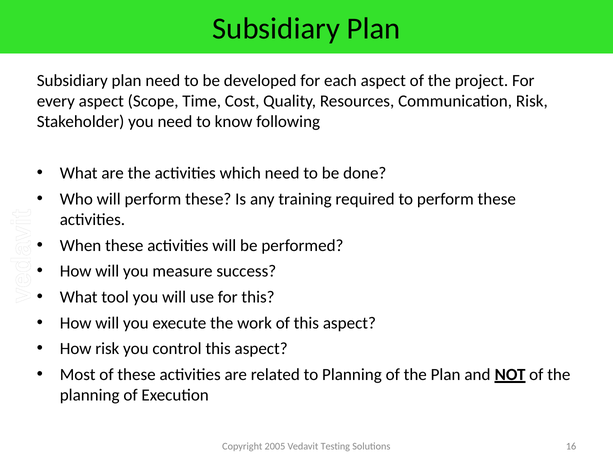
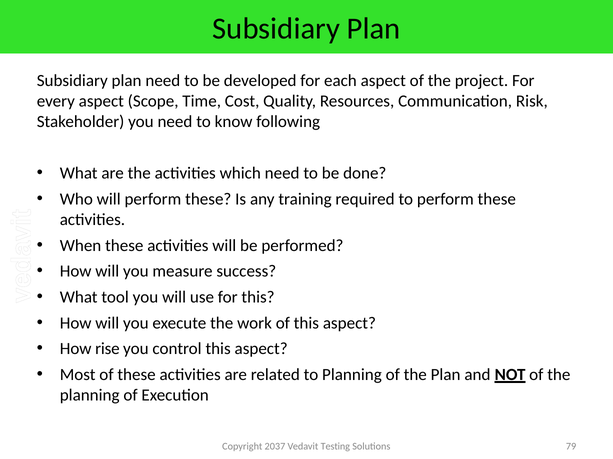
How risk: risk -> rise (107, 349)
2005: 2005 -> 2037 (275, 447)
16: 16 -> 79 (571, 447)
